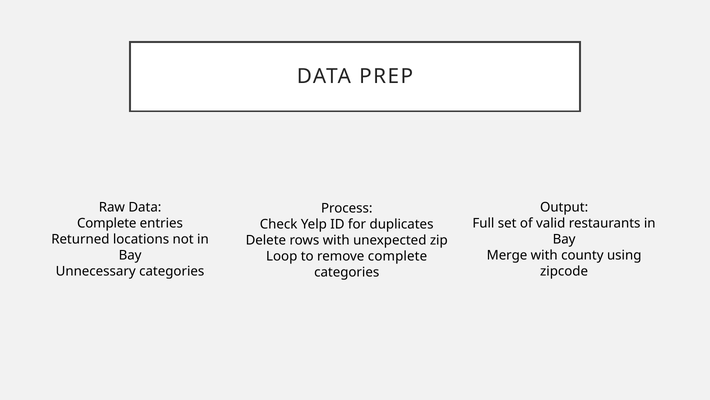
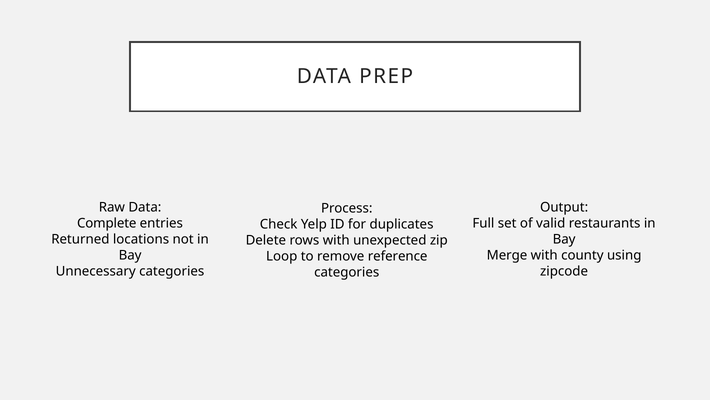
remove complete: complete -> reference (398, 256)
